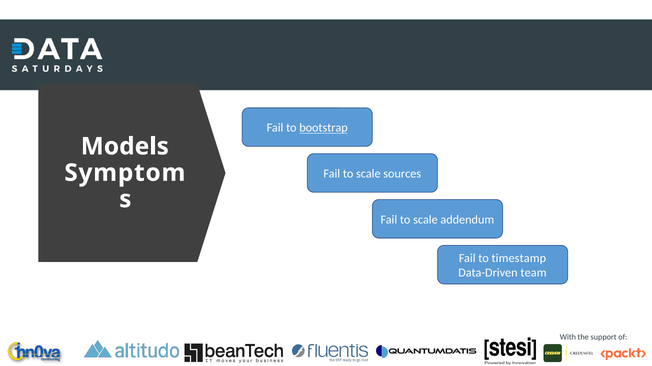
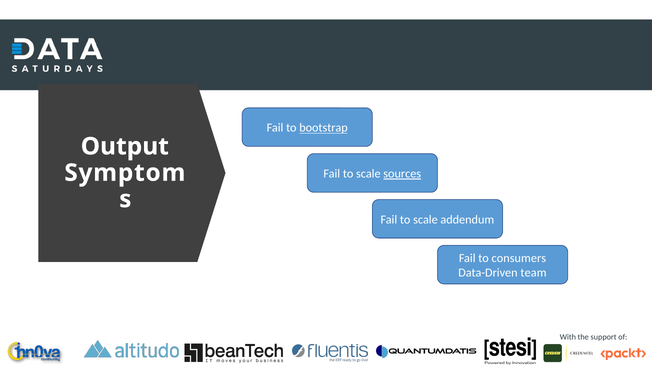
Models: Models -> Output (125, 147)
sources underline: none -> present (402, 174)
timestamp: timestamp -> consumers (519, 259)
